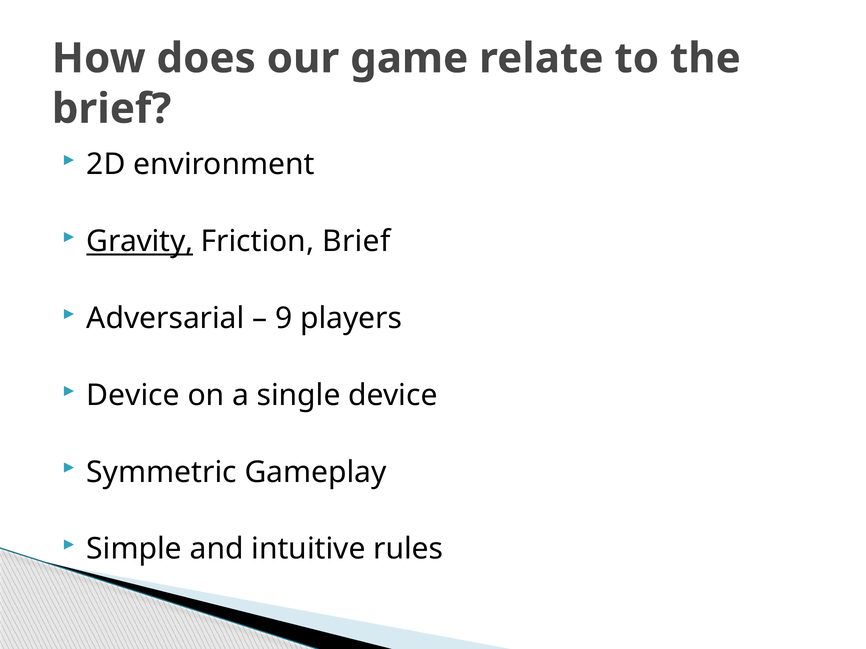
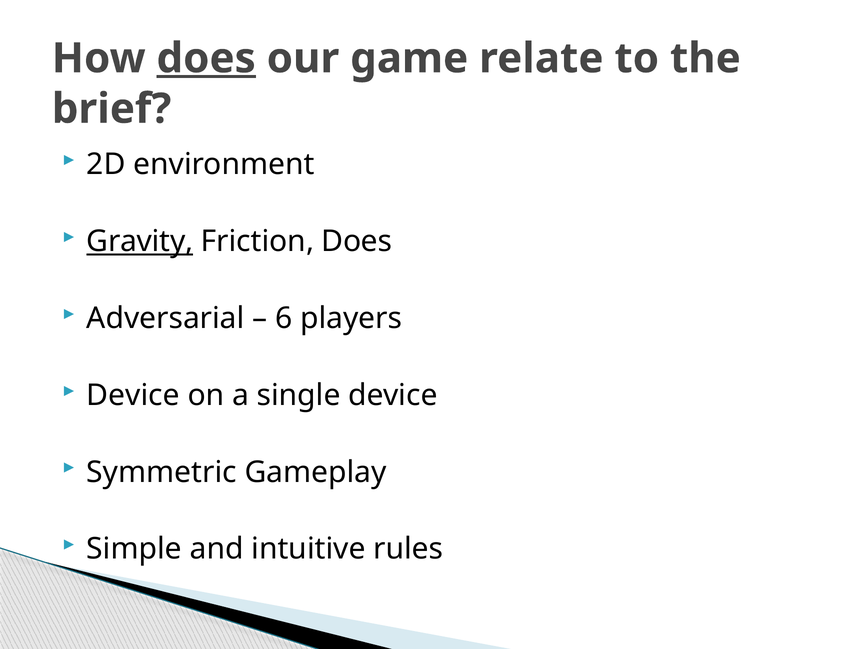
does underline: none -> present (206, 58)
Friction Brief: Brief -> Does (357, 242)
9: 9 -> 6 (284, 319)
